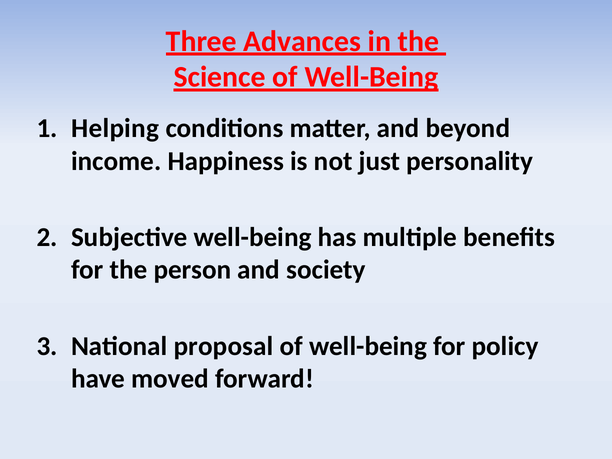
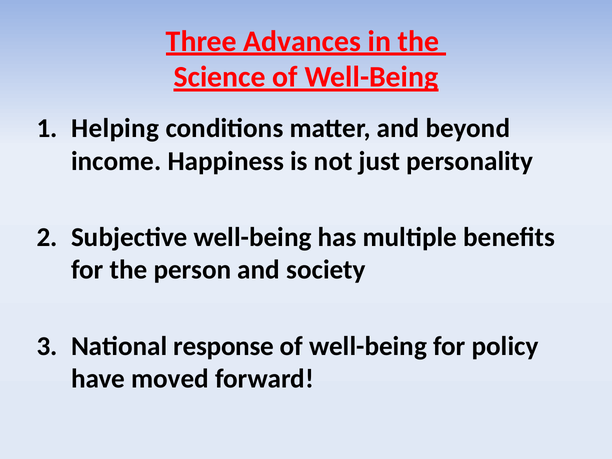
proposal: proposal -> response (224, 346)
